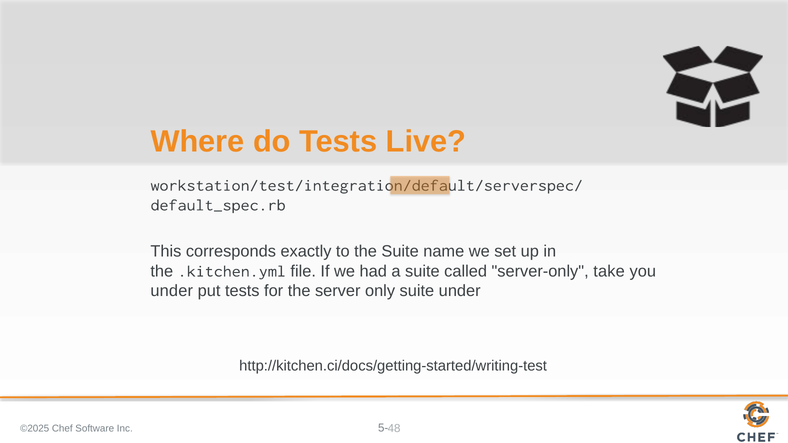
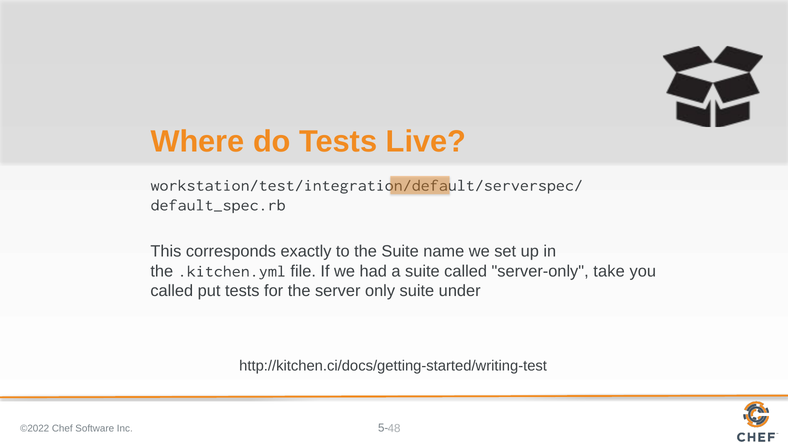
under: under -> called (172, 291)
©2025: ©2025 -> ©2022 (35, 429)
